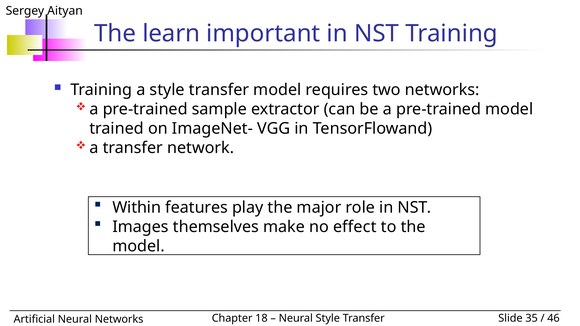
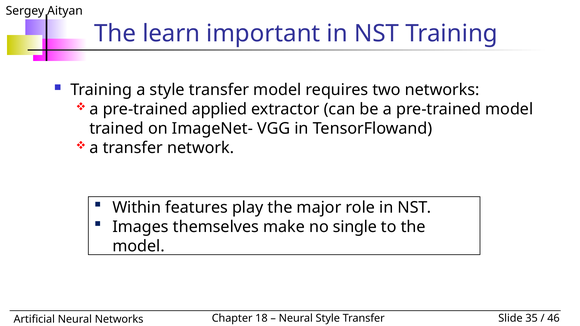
sample: sample -> applied (219, 109)
effect: effect -> single (355, 227)
